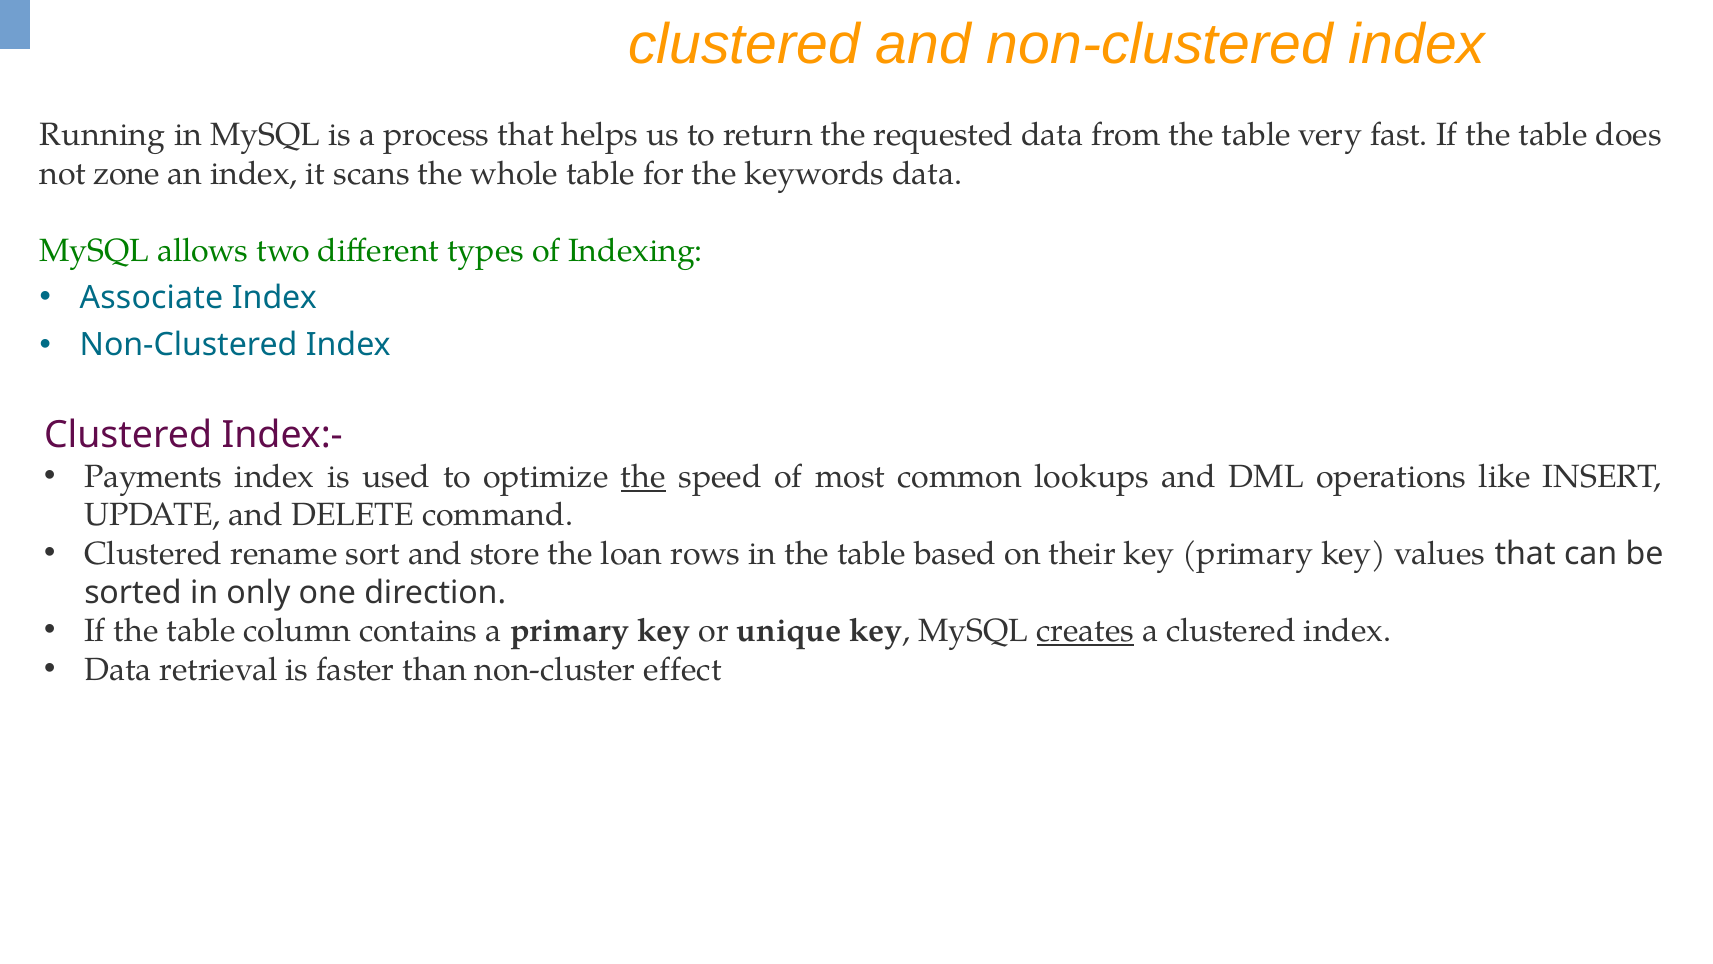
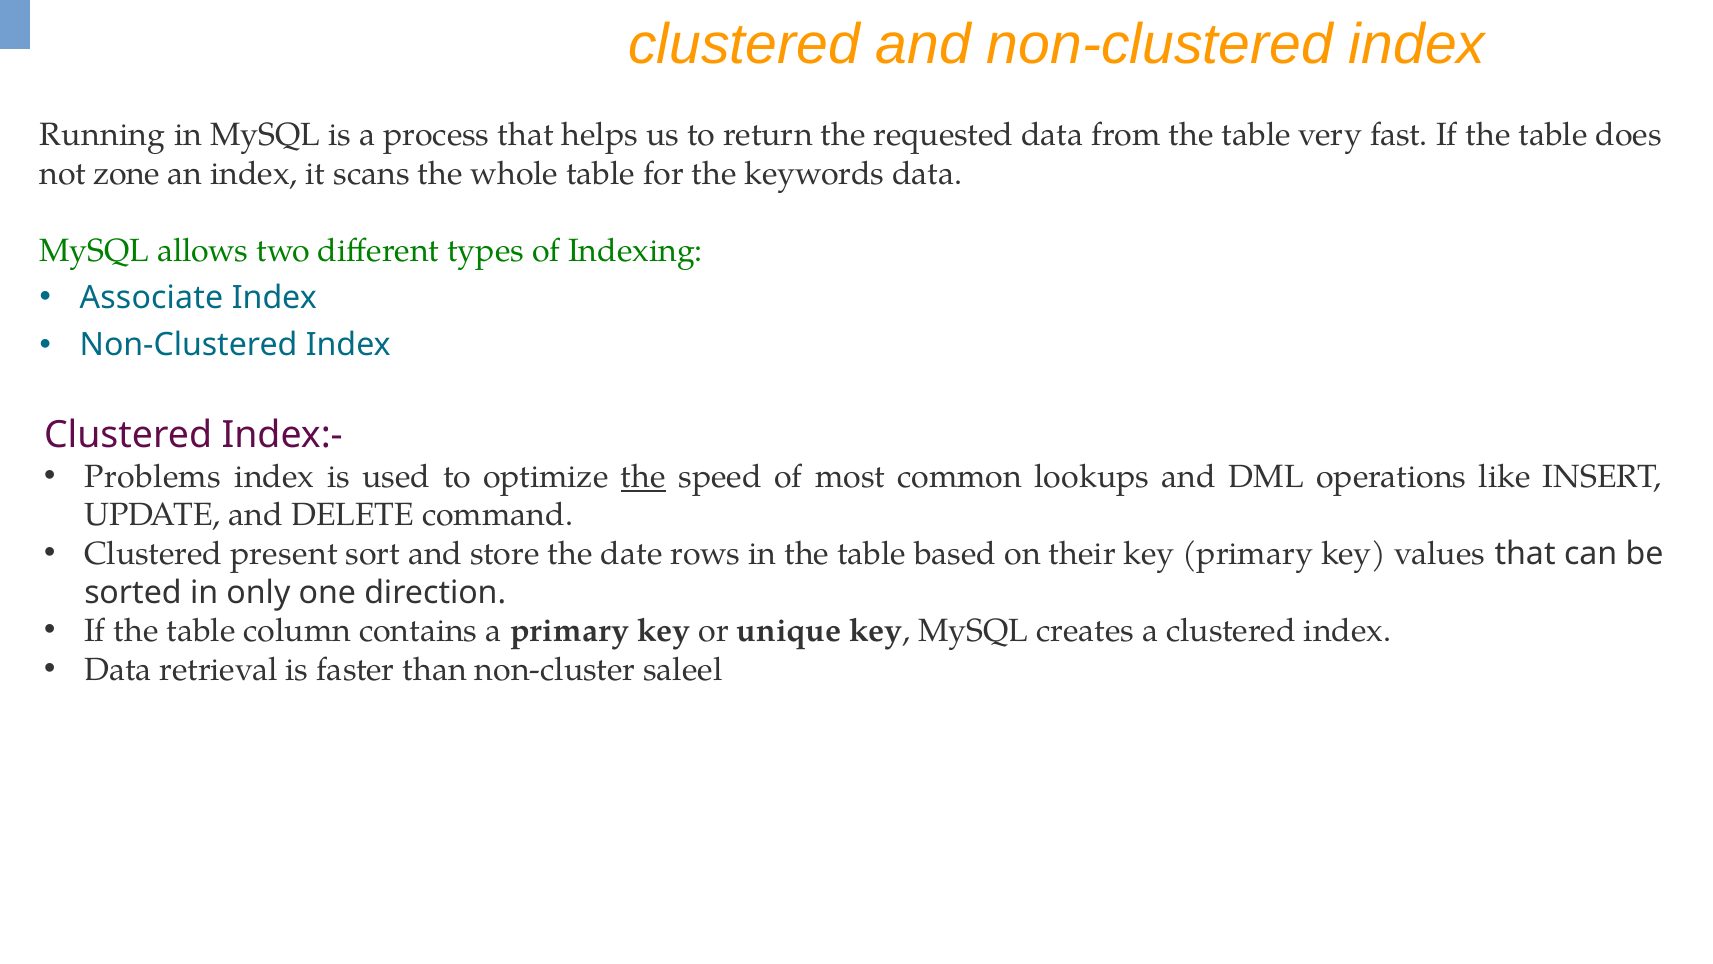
Payments: Payments -> Problems (153, 477)
rename: rename -> present (284, 554)
loan: loan -> date (632, 554)
creates underline: present -> none (1085, 631)
effect: effect -> saleel (683, 669)
